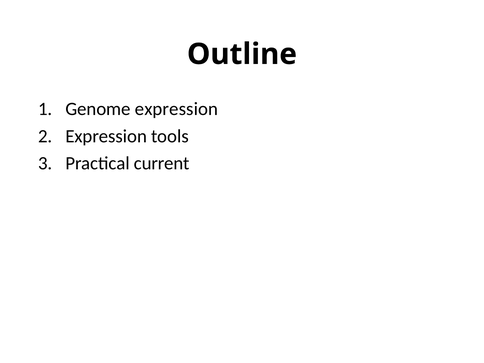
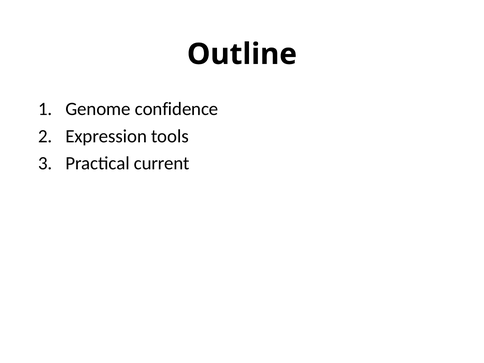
Genome expression: expression -> confidence (177, 109)
